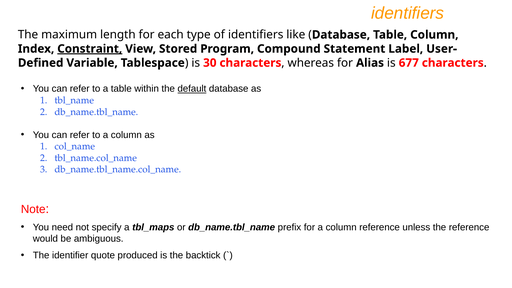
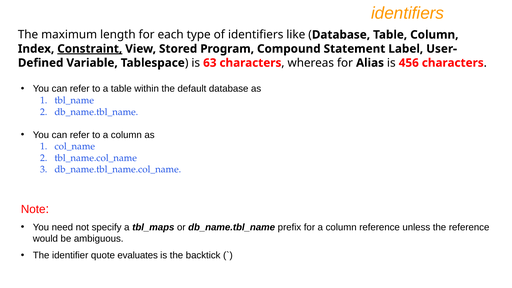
30: 30 -> 63 (210, 63)
677: 677 -> 456 (409, 63)
default underline: present -> none (192, 89)
produced: produced -> evaluates (138, 255)
